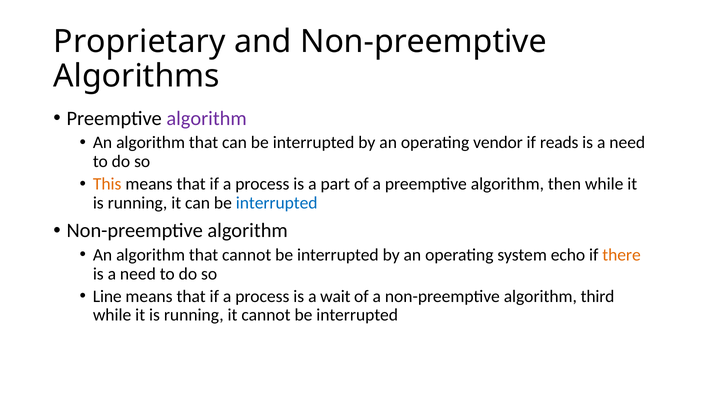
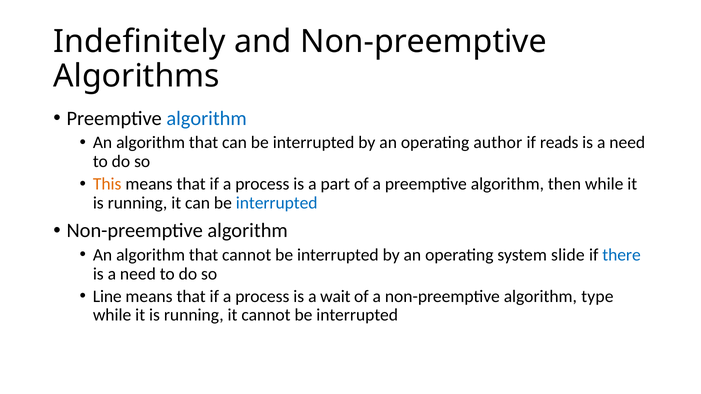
Proprietary: Proprietary -> Indefinitely (140, 42)
algorithm colour: purple -> blue (207, 119)
vendor: vendor -> author (498, 143)
echo: echo -> slide (568, 255)
there colour: orange -> blue (622, 255)
third: third -> type (597, 297)
